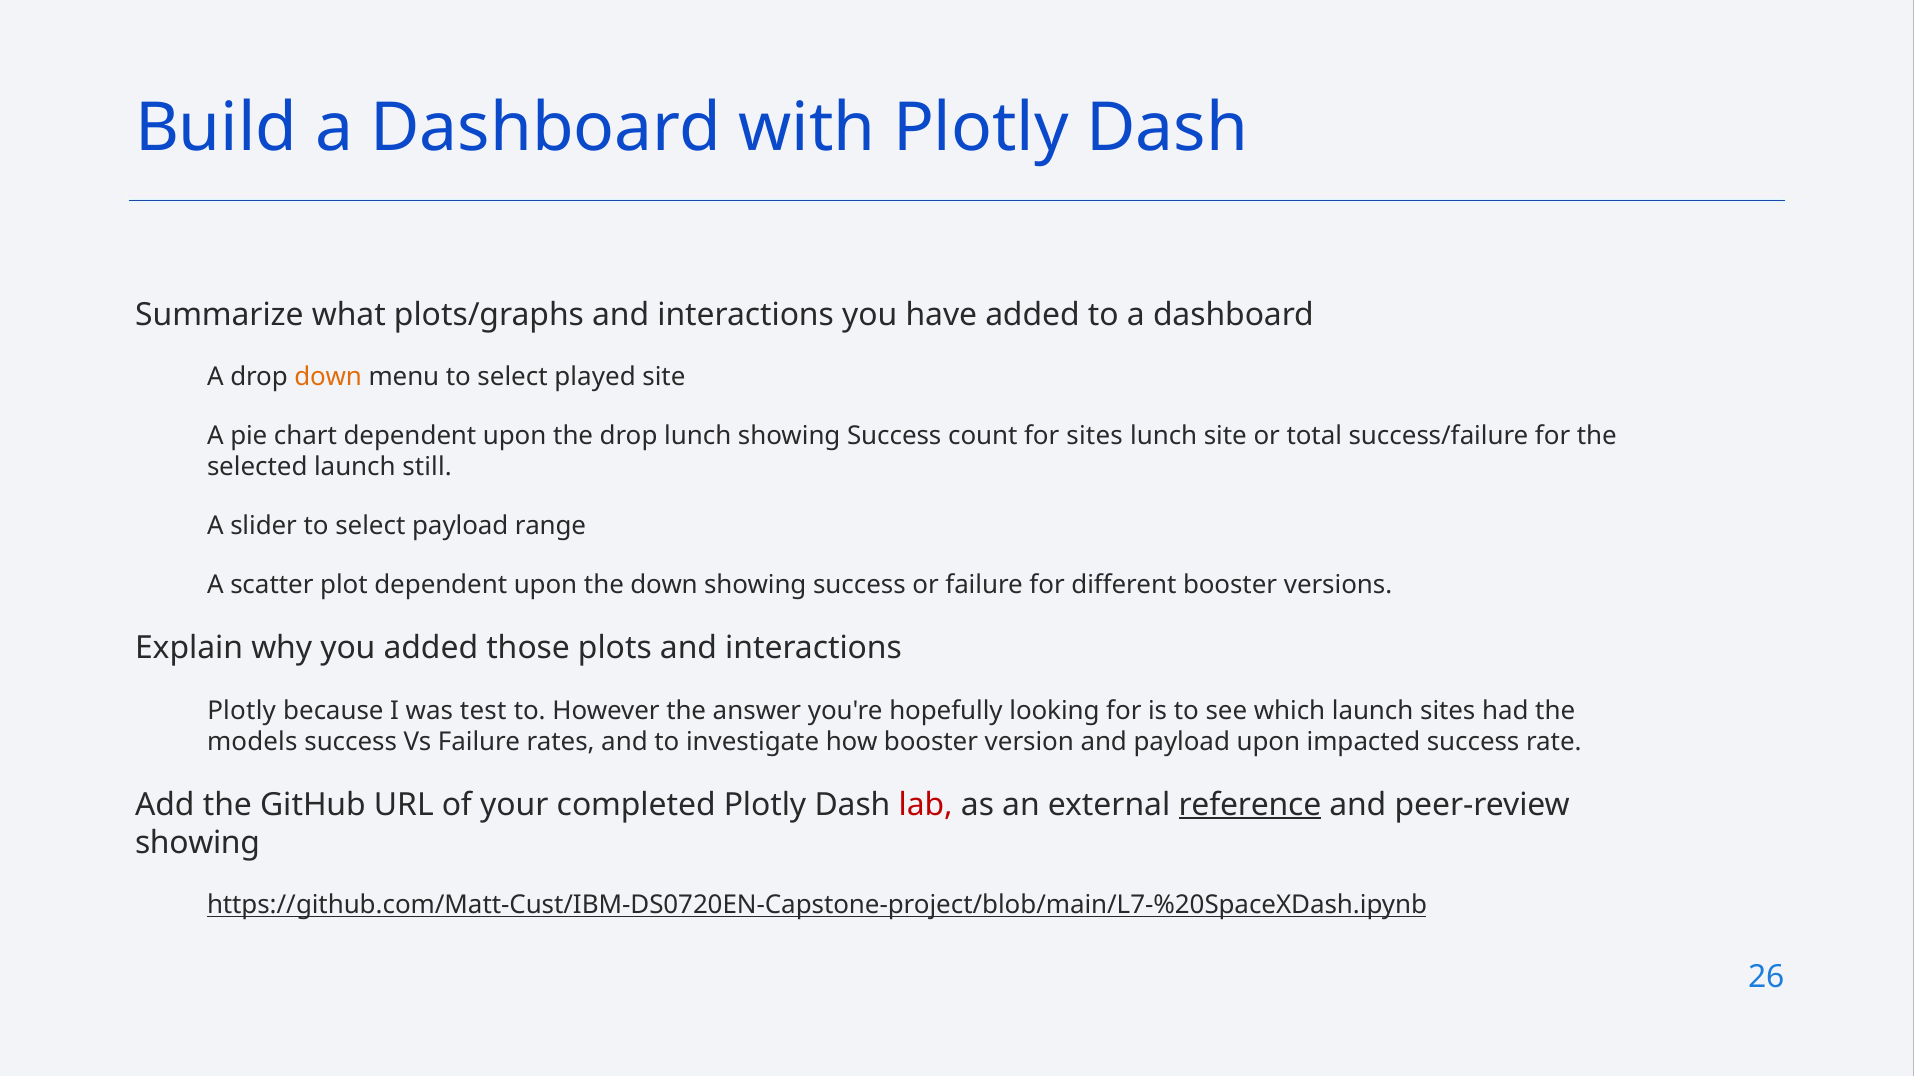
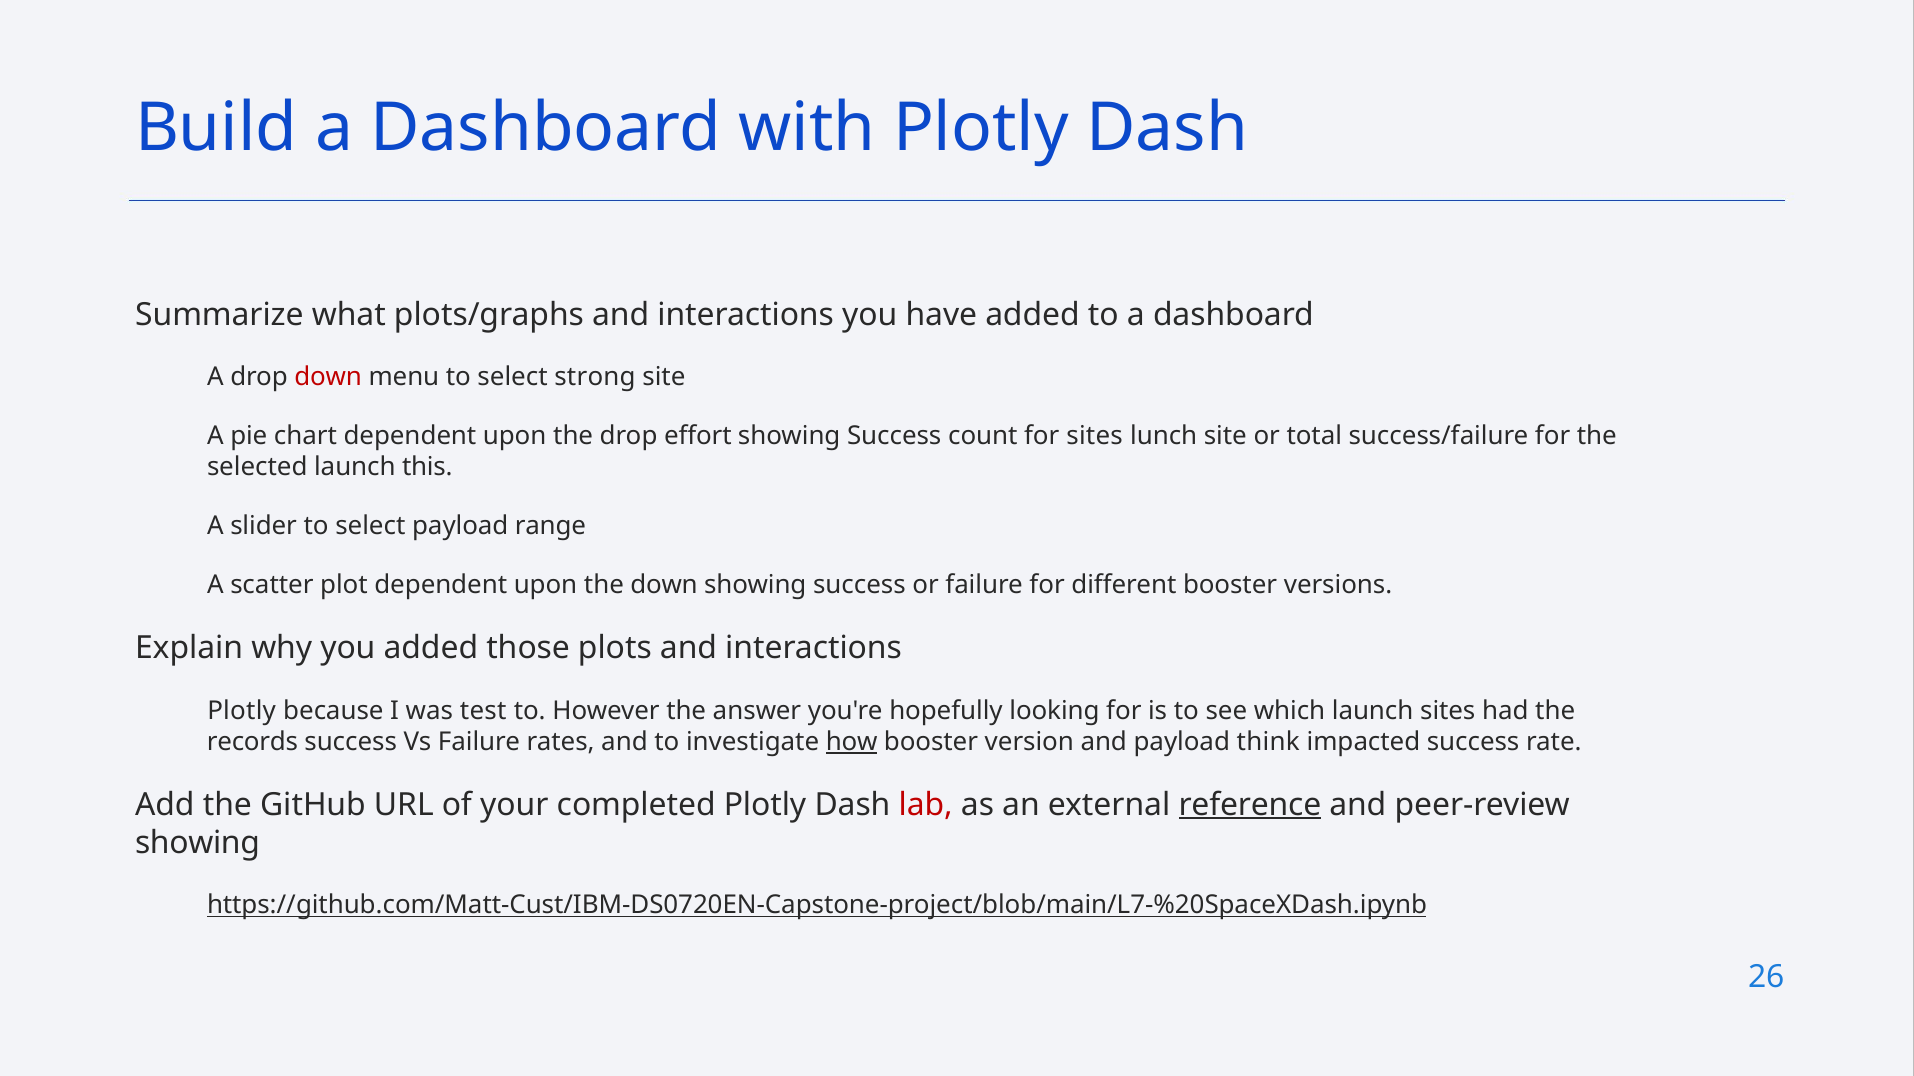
down colour: orange -> red (328, 377)
played: played -> strong (595, 377)
drop lunch: lunch -> effort (698, 436)
still: still -> this (427, 468)
models: models -> records (252, 742)
how underline: none -> present (852, 742)
payload upon: upon -> think (1268, 742)
